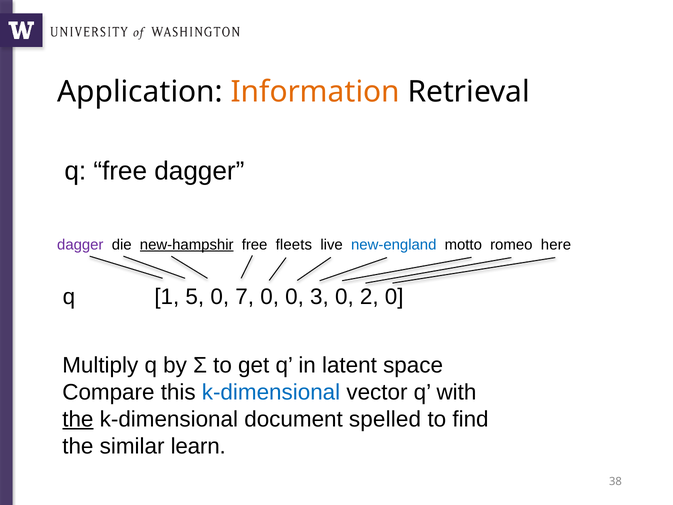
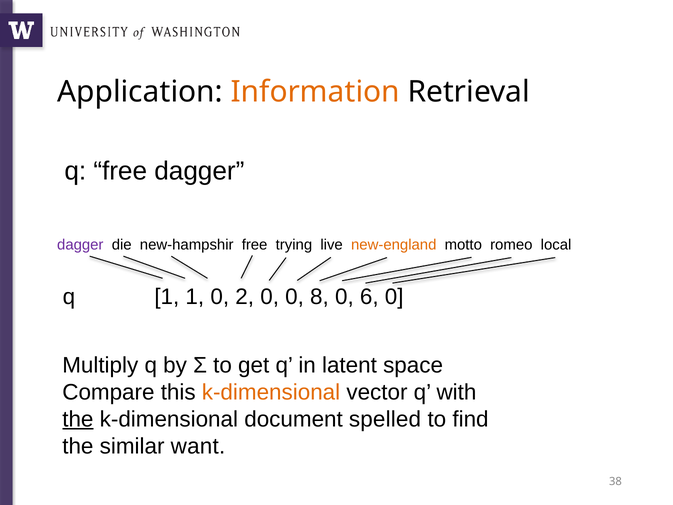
new-hampshir underline: present -> none (187, 244)
fleets: fleets -> trying (294, 244)
new-england colour: blue -> orange (394, 244)
here: here -> local (556, 244)
1 5: 5 -> 1 (195, 297)
7: 7 -> 2 (245, 297)
3: 3 -> 8 (319, 297)
2: 2 -> 6 (369, 297)
k-dimensional colour: blue -> orange (271, 392)
learn: learn -> want (198, 446)
